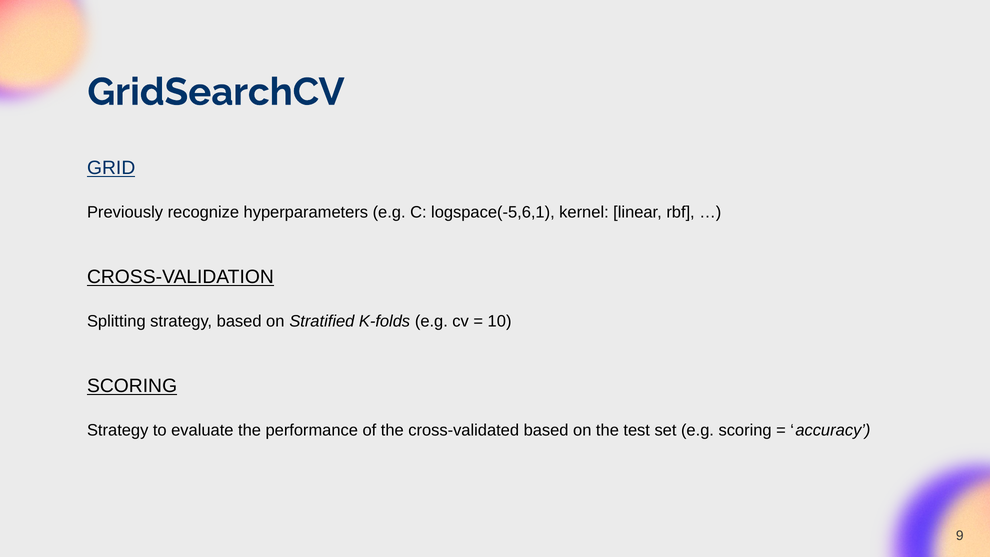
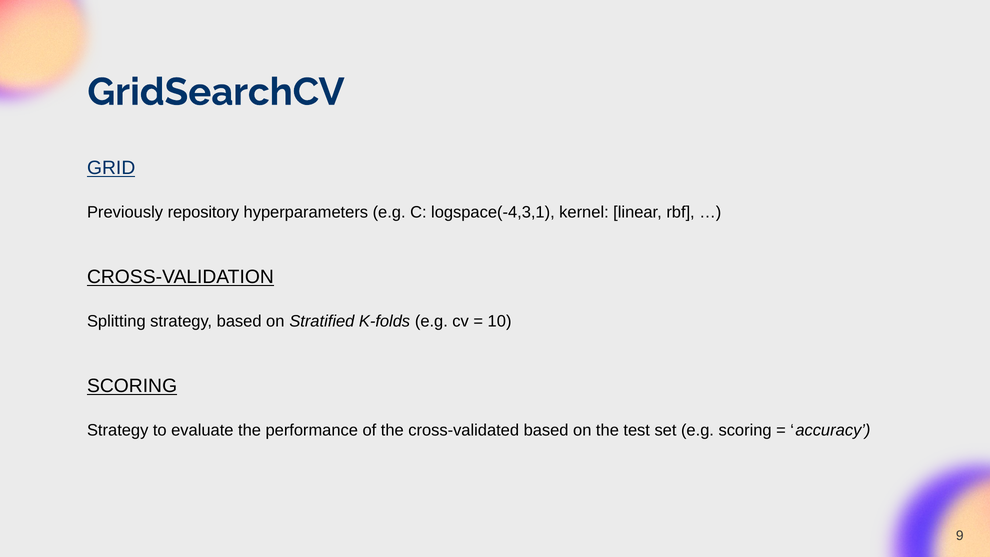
recognize: recognize -> repository (203, 212)
logspace(-5,6,1: logspace(-5,6,1 -> logspace(-4,3,1 (493, 212)
